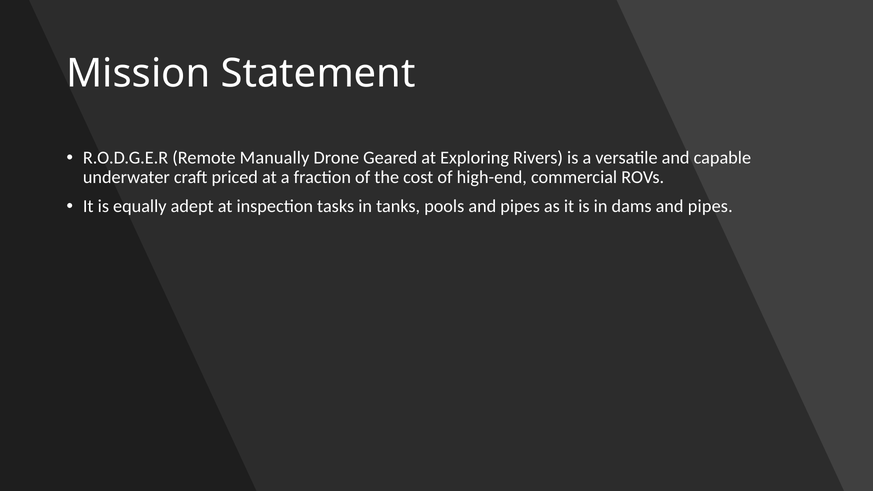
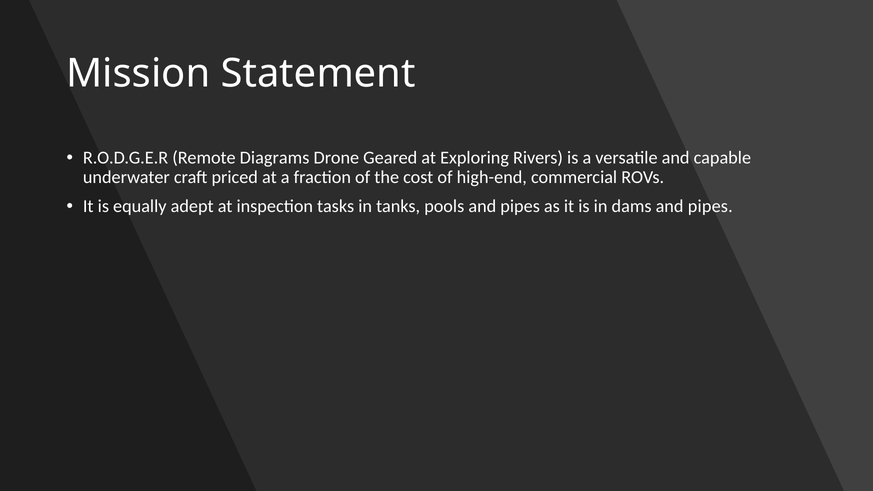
Manually: Manually -> Diagrams (275, 158)
